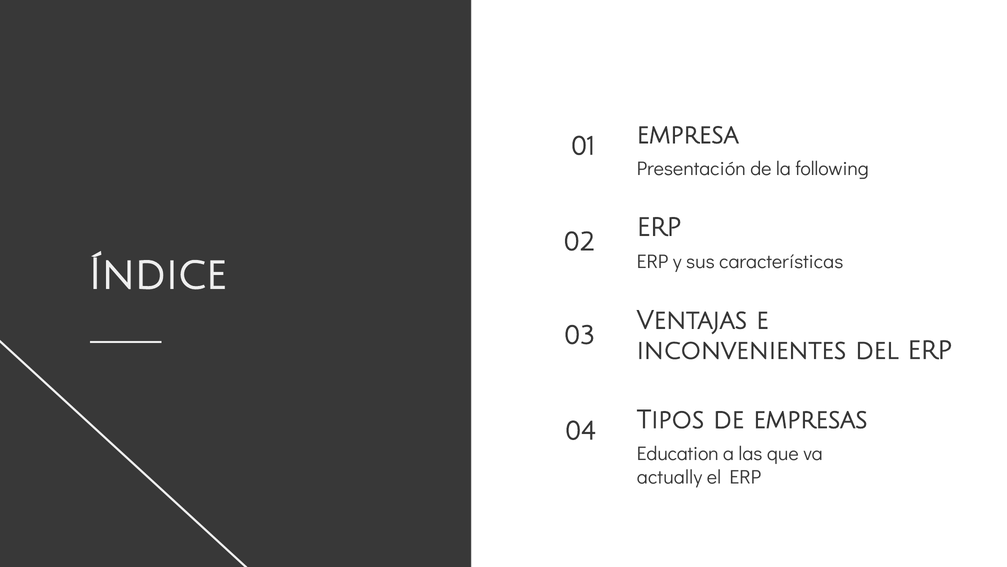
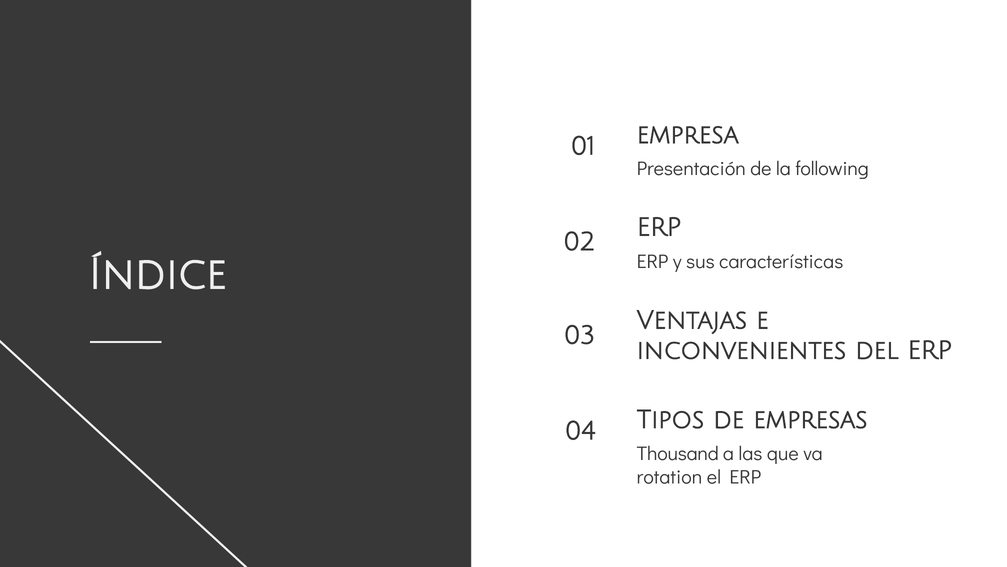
Education: Education -> Thousand (678, 454)
actually: actually -> rotation (670, 477)
